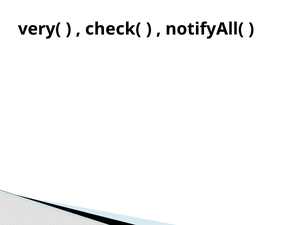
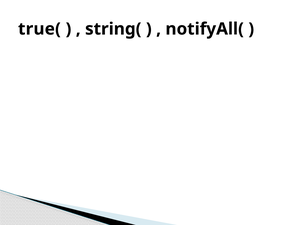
very(: very( -> true( (39, 29)
check(: check( -> string( (113, 29)
